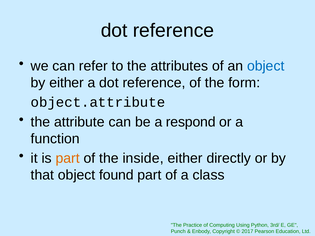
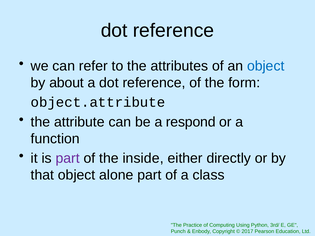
by either: either -> about (67, 83)
part colour: orange -> purple (68, 159)
found: found -> alone (116, 175)
